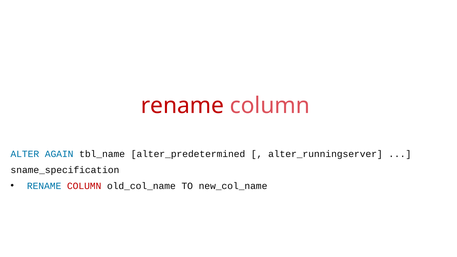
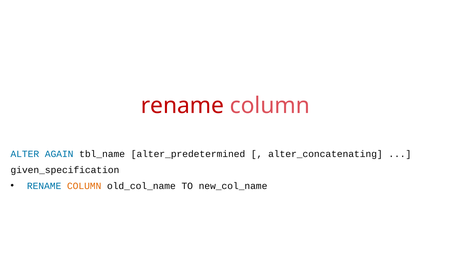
alter_runningserver: alter_runningserver -> alter_concatenating (325, 154)
sname_specification: sname_specification -> given_specification (65, 170)
COLUMN colour: red -> orange (84, 186)
